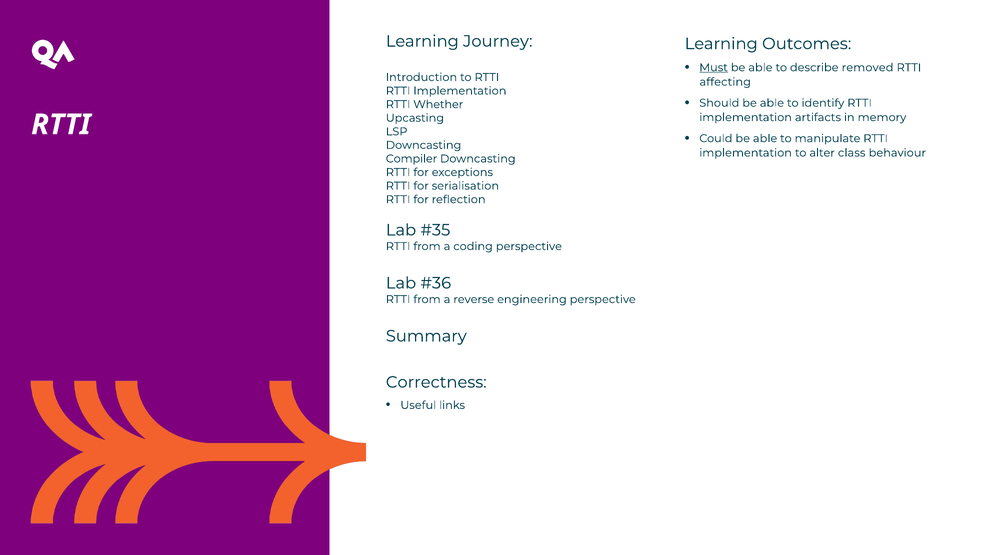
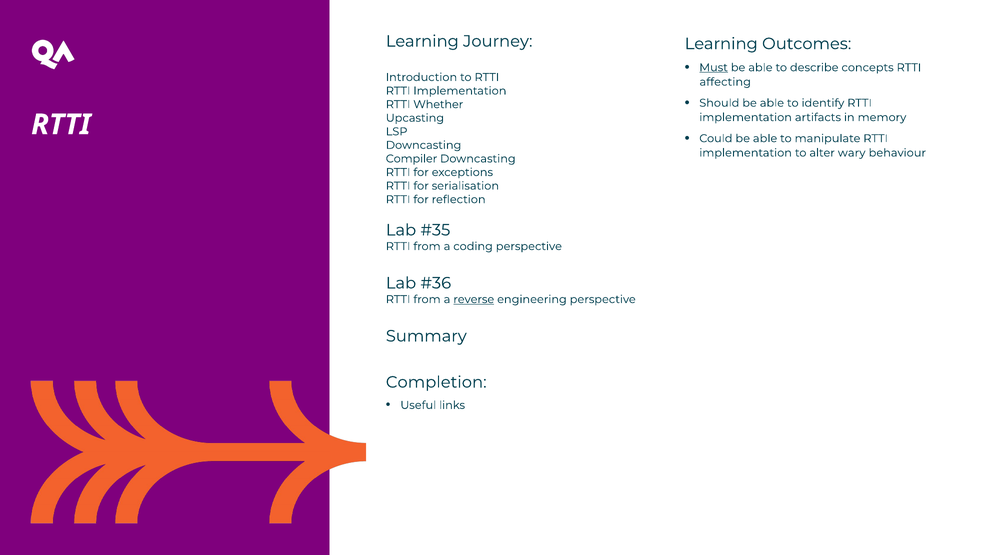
removed: removed -> concepts (868, 68)
class: class -> wary (852, 153)
reverse underline: none -> present (474, 299)
Correctness: Correctness -> Completion (436, 382)
